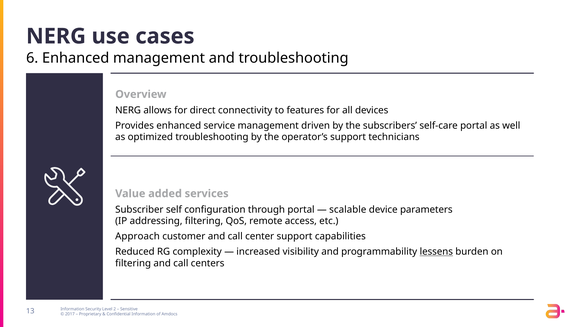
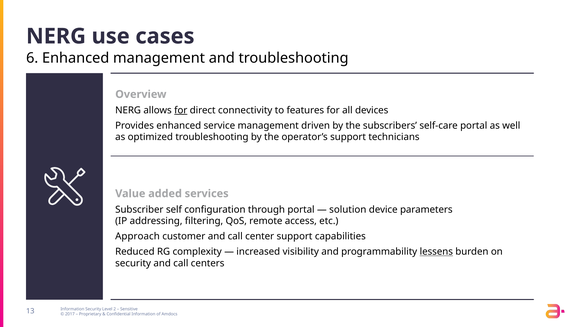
for underline: none -> present (181, 110)
scalable: scalable -> solution (348, 209)
filtering: filtering -> security (133, 263)
